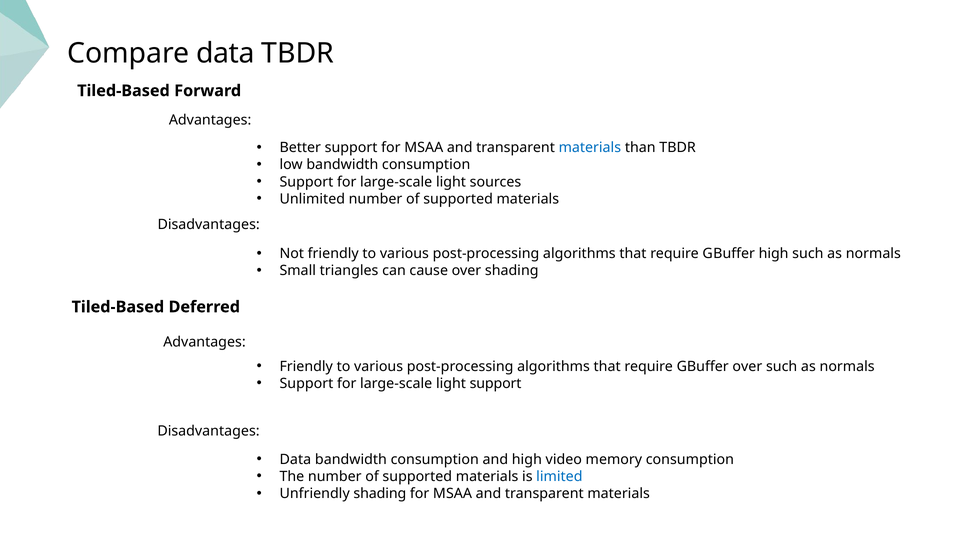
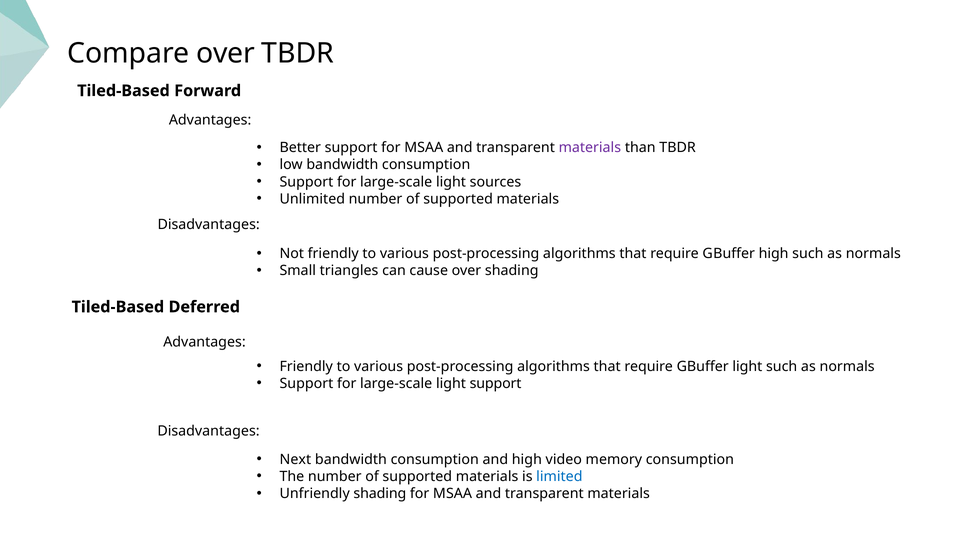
Compare data: data -> over (225, 54)
materials colour: blue -> purple (590, 148)
GBuffer over: over -> light (747, 367)
Data: Data -> Next (295, 460)
